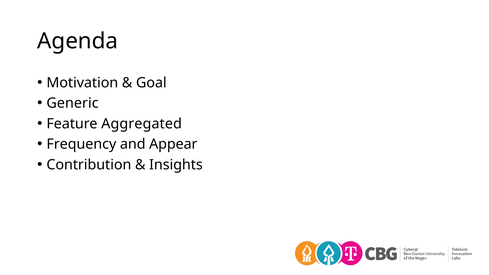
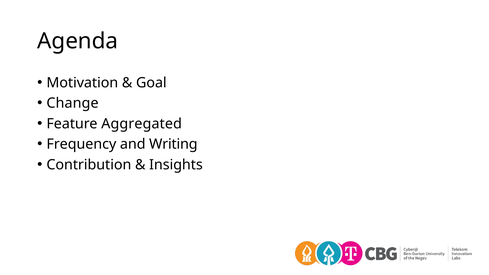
Generic: Generic -> Change (73, 103)
Appear: Appear -> Writing (173, 144)
